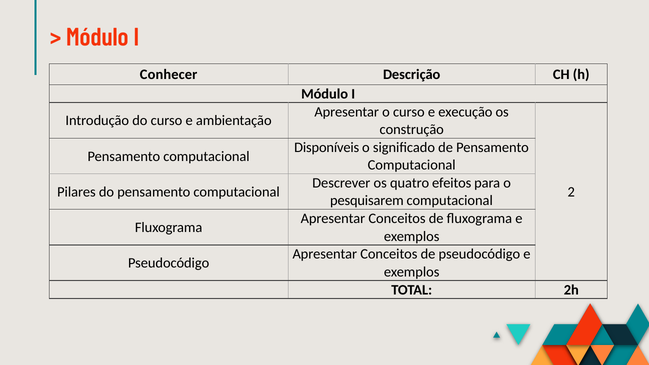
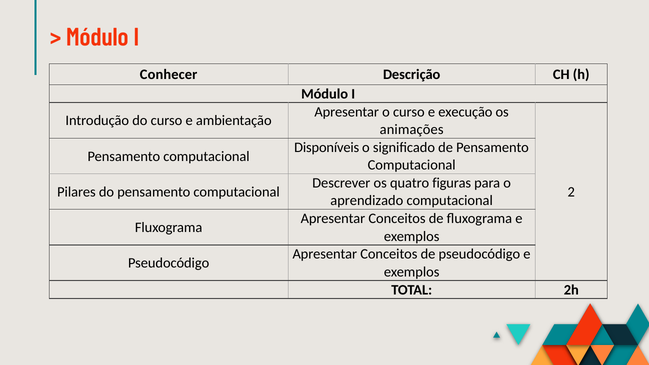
construção: construção -> animações (412, 130)
efeitos: efeitos -> figuras (452, 183)
pesquisarem: pesquisarem -> aprendizado (367, 201)
